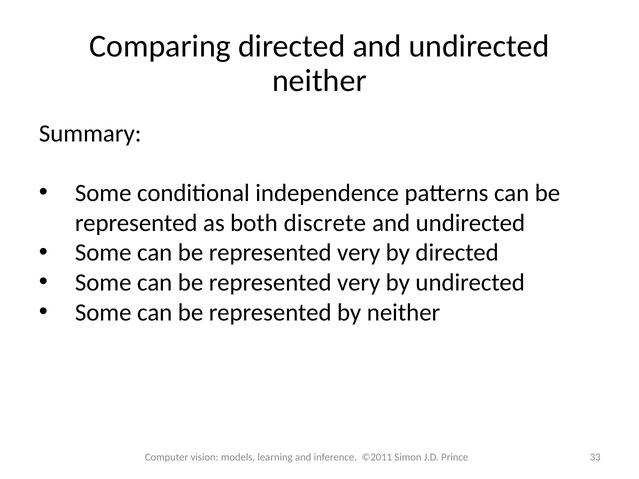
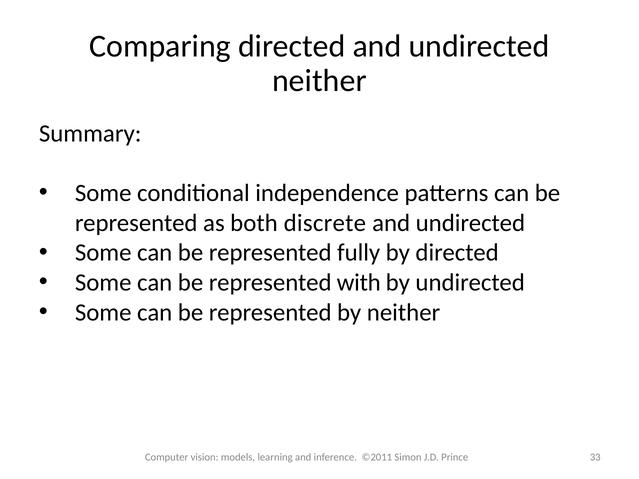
very: very -> fully (359, 253)
very: very -> with (359, 283)
